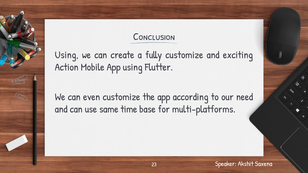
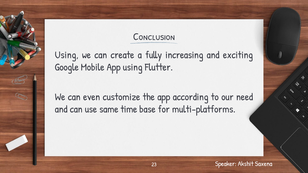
fully customize: customize -> increasing (184, 55)
Action: Action -> Google (67, 67)
